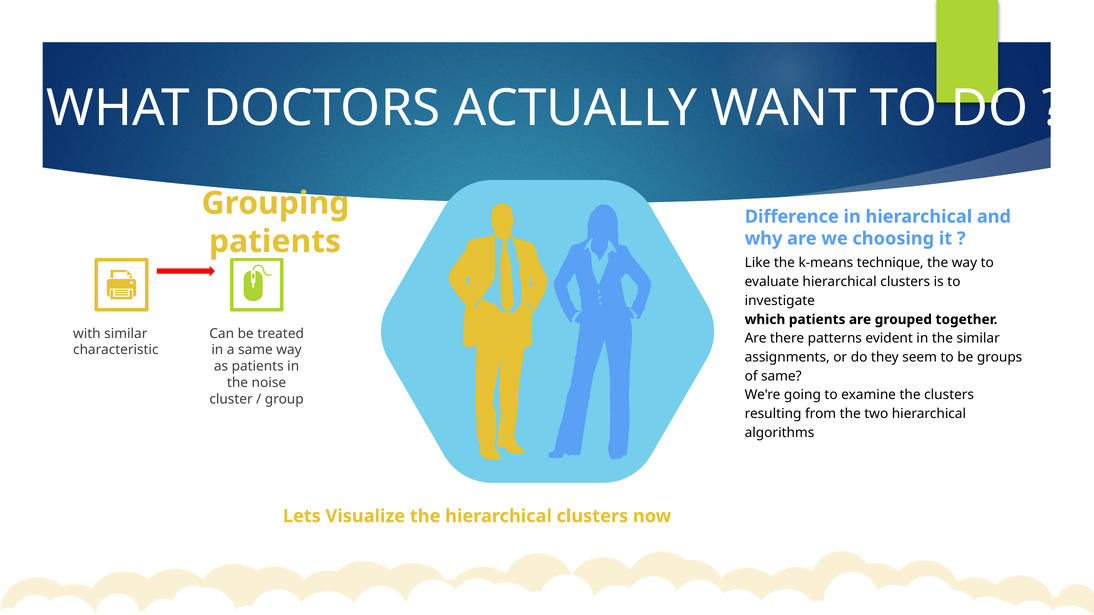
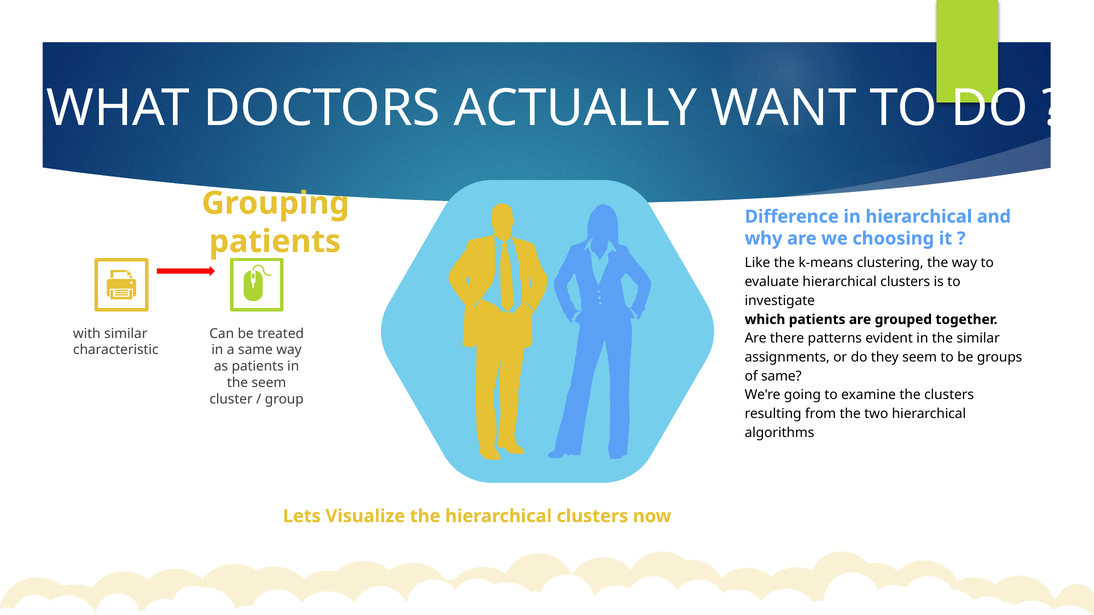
technique: technique -> clustering (890, 263)
the noise: noise -> seem (269, 383)
